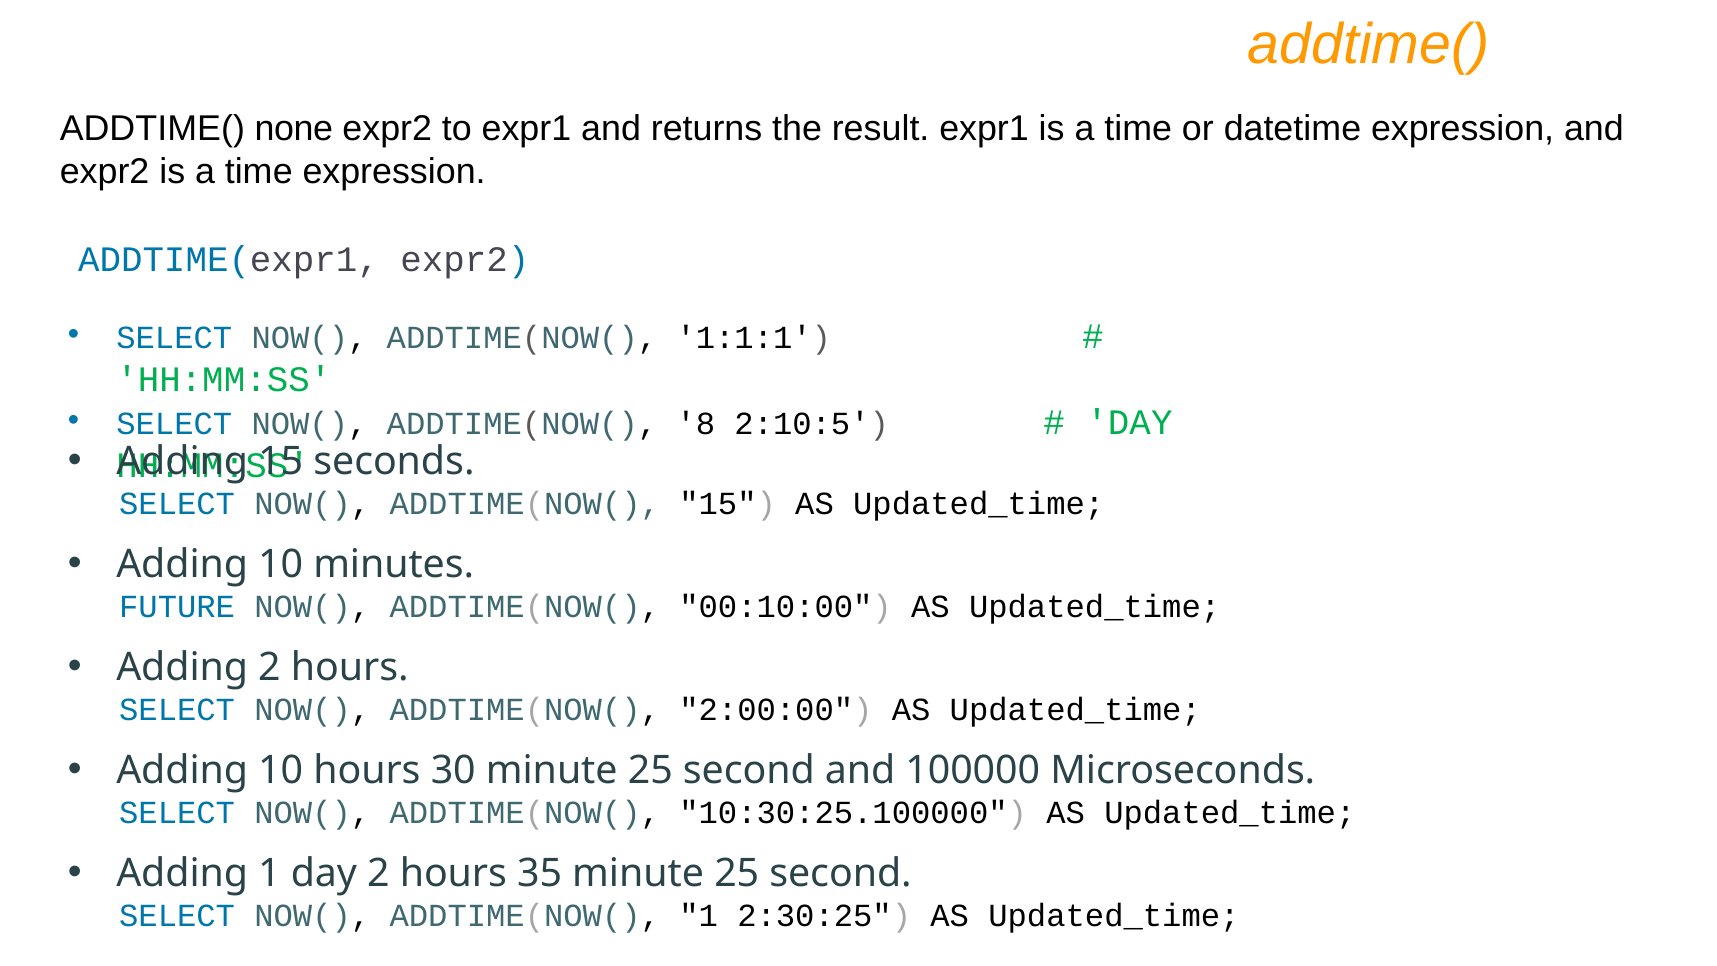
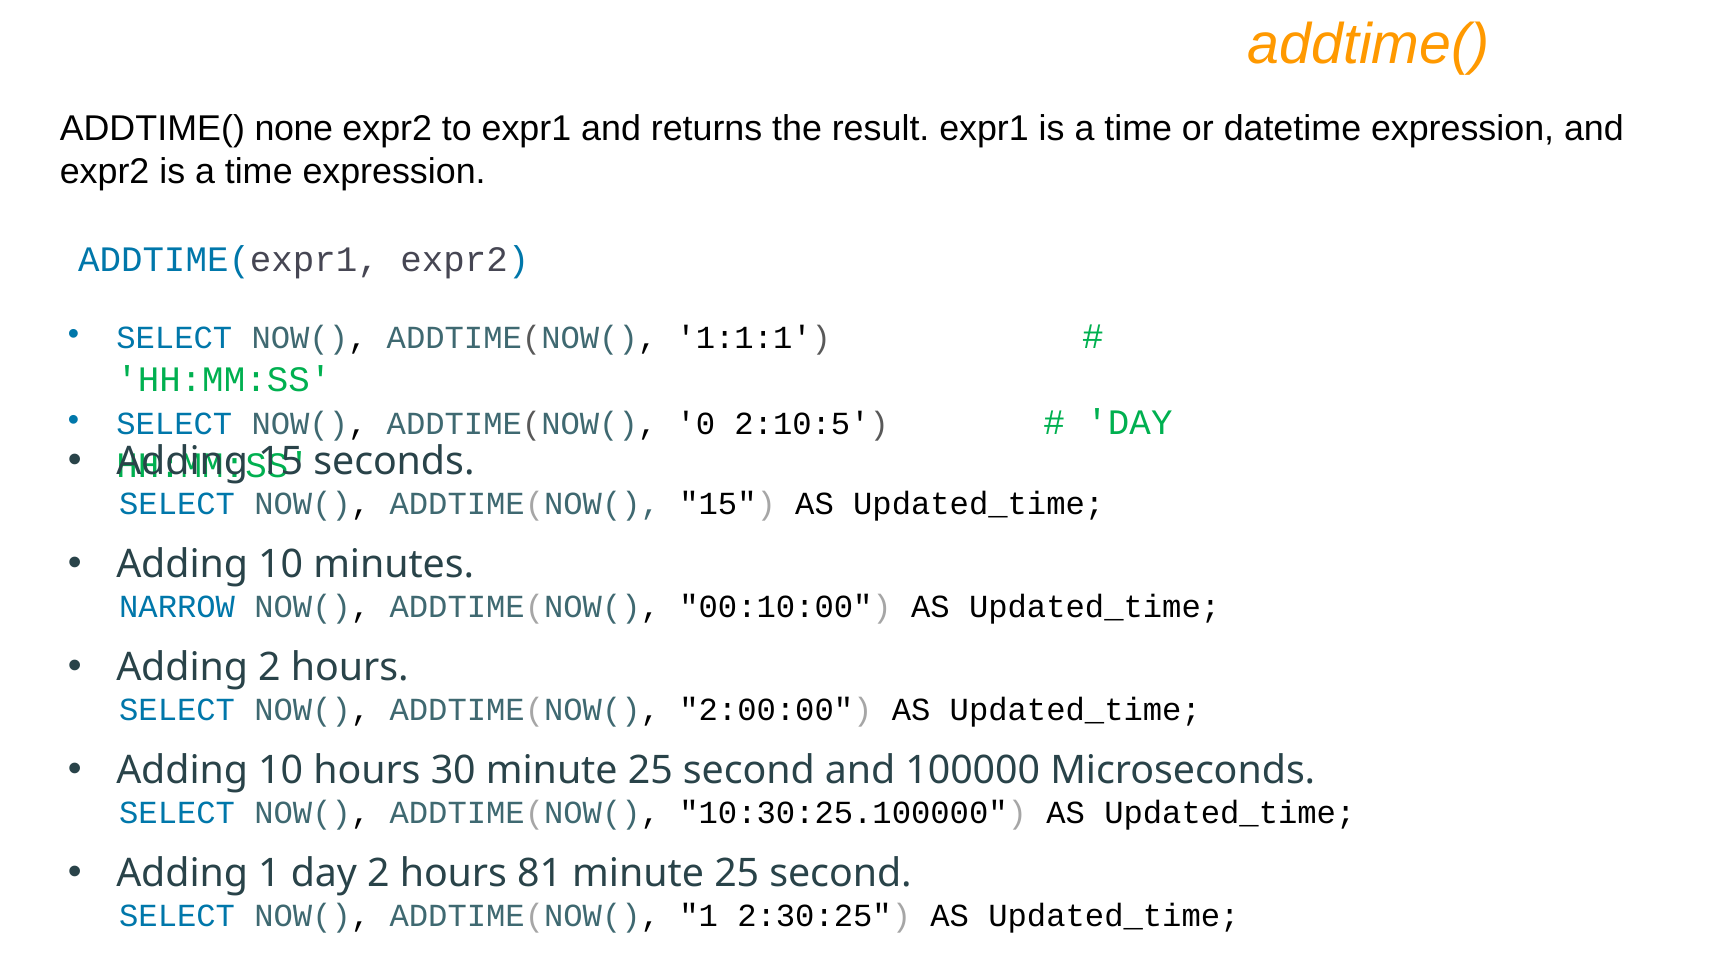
8: 8 -> 0 (696, 423)
FUTURE: FUTURE -> NARROW (177, 607)
35: 35 -> 81 (540, 874)
